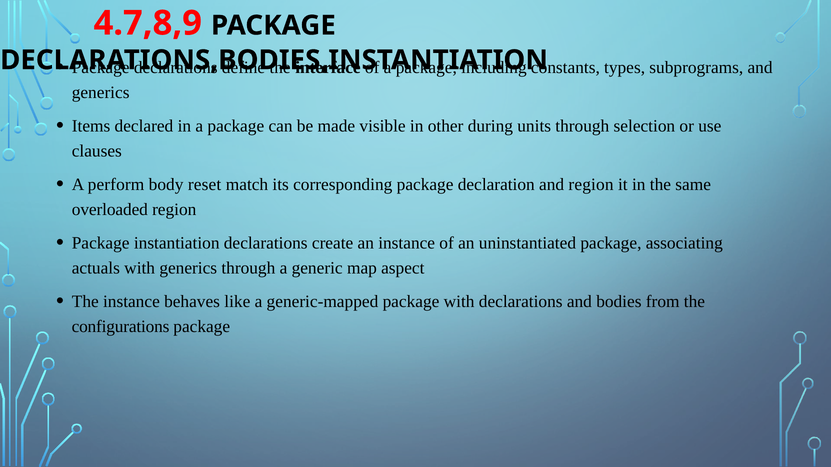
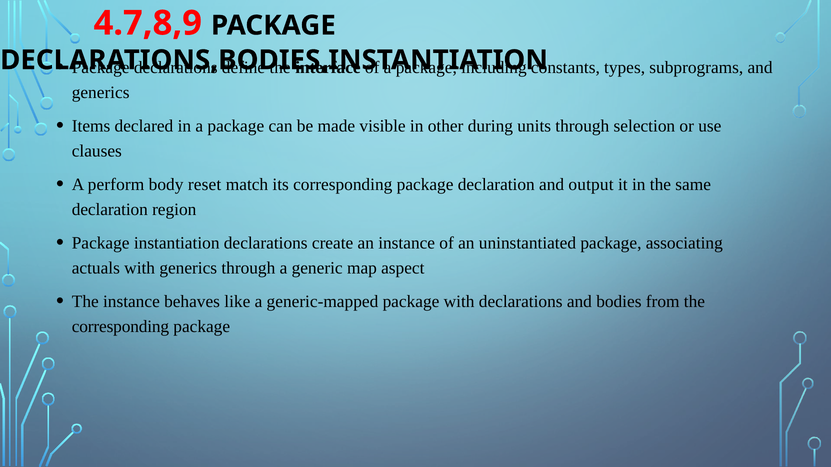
and region: region -> output (591, 185)
overloaded: overloaded -> declaration (110, 210)
configurations: configurations -> corresponding (120, 327)
